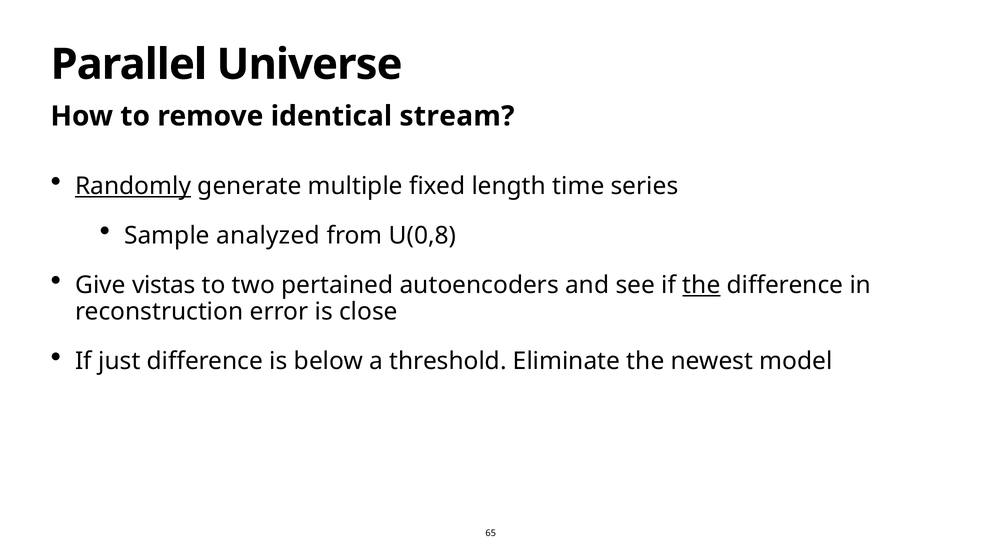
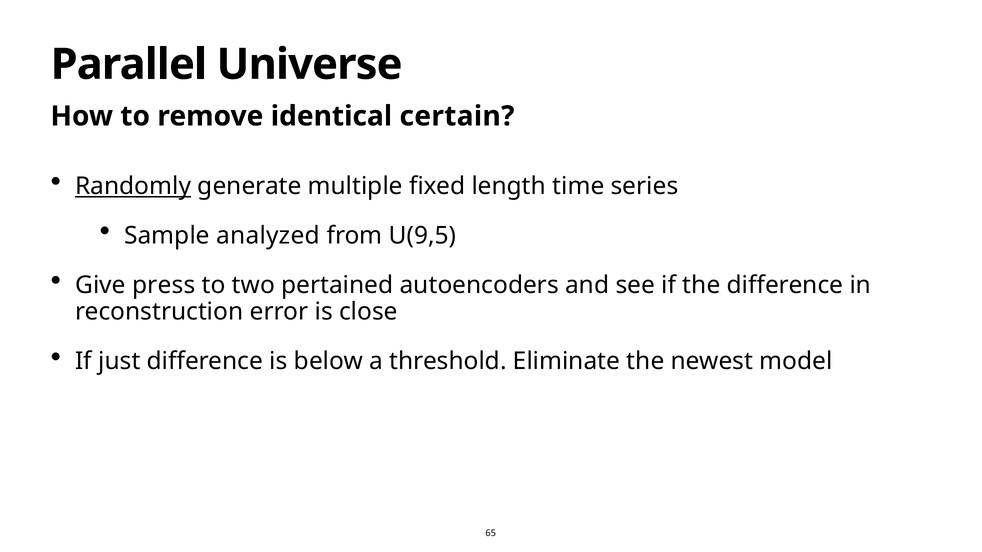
stream: stream -> certain (457, 116)
U(0,8: U(0,8 -> U(9,5 (422, 236)
vistas: vistas -> press (164, 285)
the underline: present -> none (701, 285)
